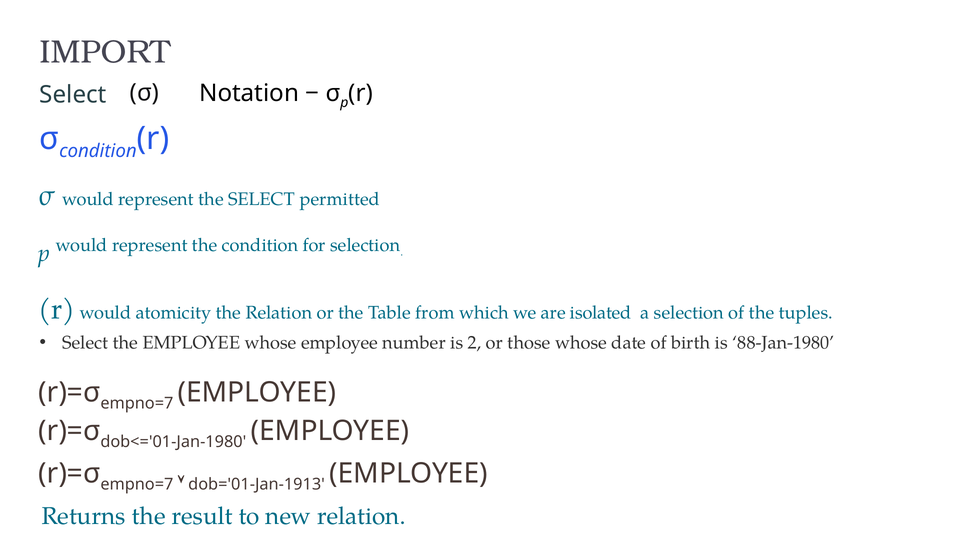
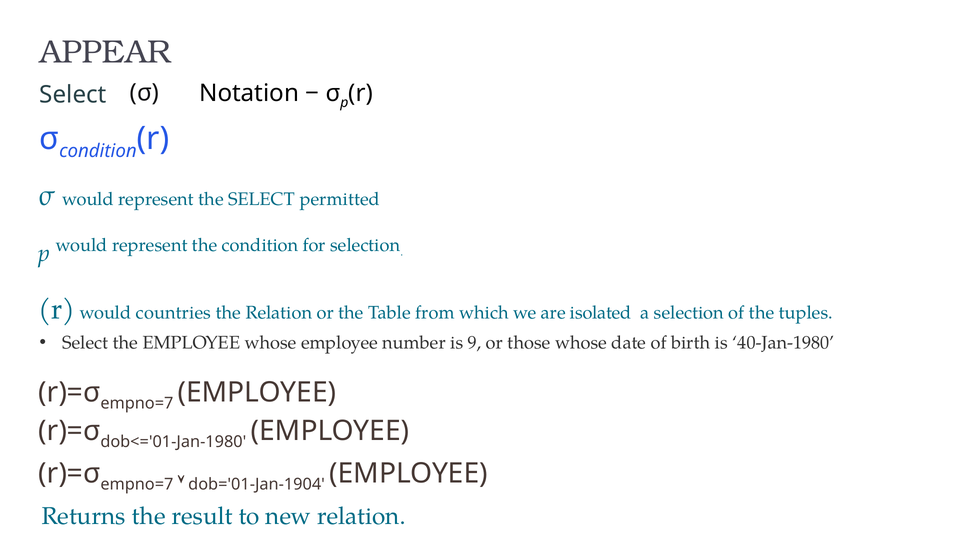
IMPORT: IMPORT -> APPEAR (105, 52)
atomicity: atomicity -> countries (173, 313)
2: 2 -> 9 (475, 342)
88-Jan-1980: 88-Jan-1980 -> 40-Jan-1980 (783, 342)
dob='01-Jan-1913: dob='01-Jan-1913 -> dob='01-Jan-1904 (257, 484)
